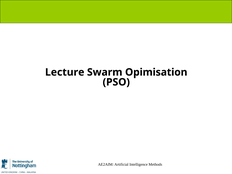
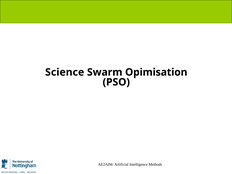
Lecture: Lecture -> Science (65, 72)
